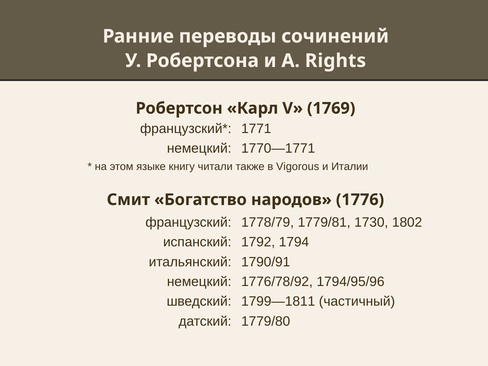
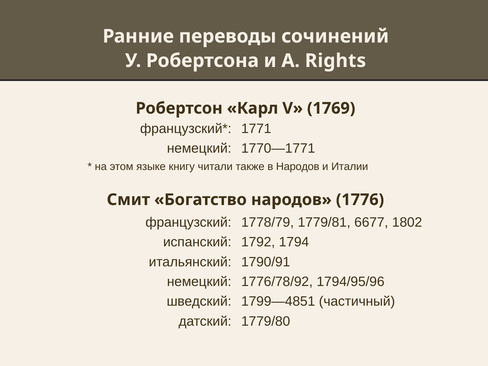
в Vigorous: Vigorous -> Народов (298, 166)
1730: 1730 -> 6677 (371, 222)
1799—1811: 1799—1811 -> 1799—4851 (278, 301)
